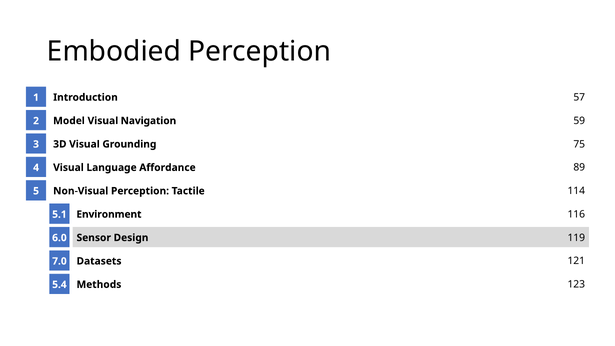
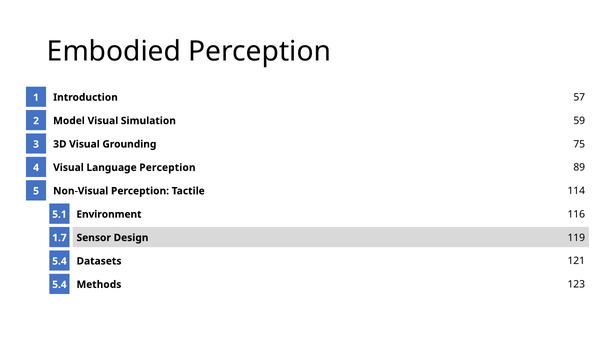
Navigation: Navigation -> Simulation (148, 121)
Language Affordance: Affordance -> Perception (167, 168)
6.0: 6.0 -> 1.7 (59, 238)
7.0: 7.0 -> 5.4 (59, 261)
